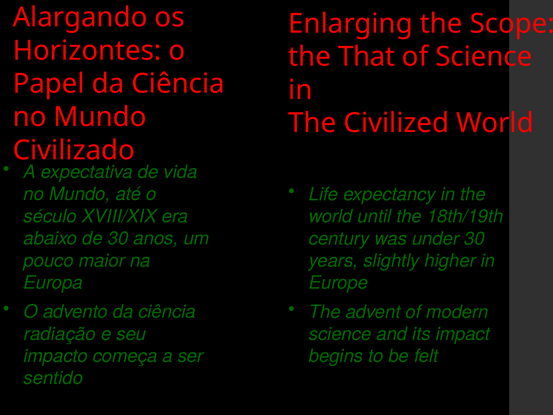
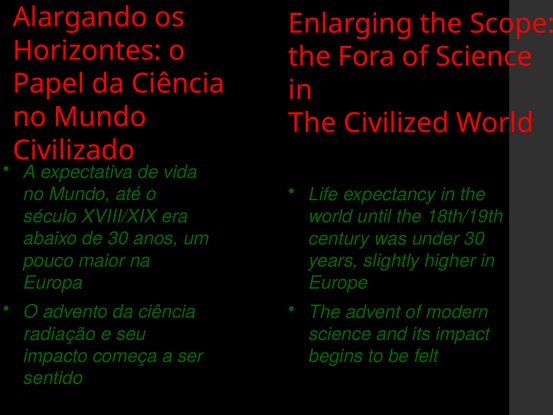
That: That -> Fora (367, 57)
